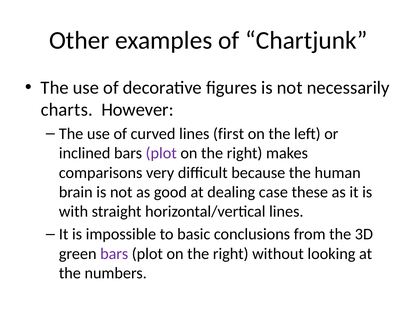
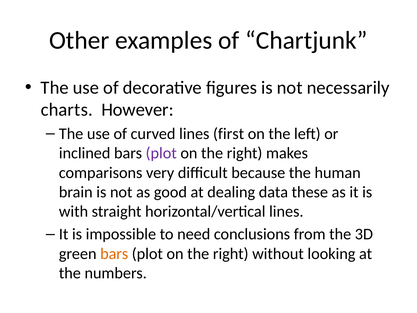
case: case -> data (273, 192)
basic: basic -> need (194, 234)
bars colour: purple -> orange (114, 253)
